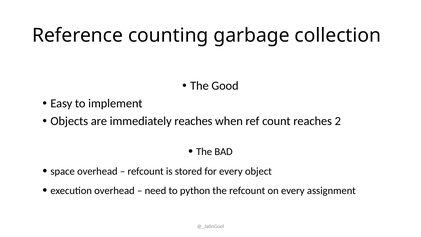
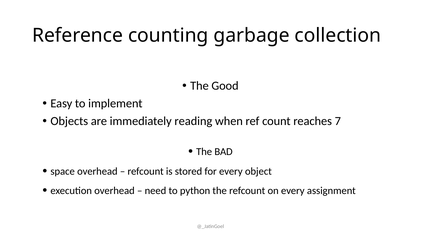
immediately reaches: reaches -> reading (193, 121)
2: 2 -> 7 (338, 121)
